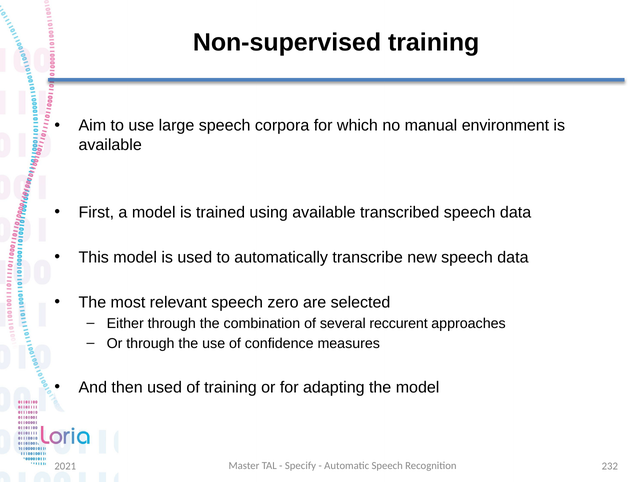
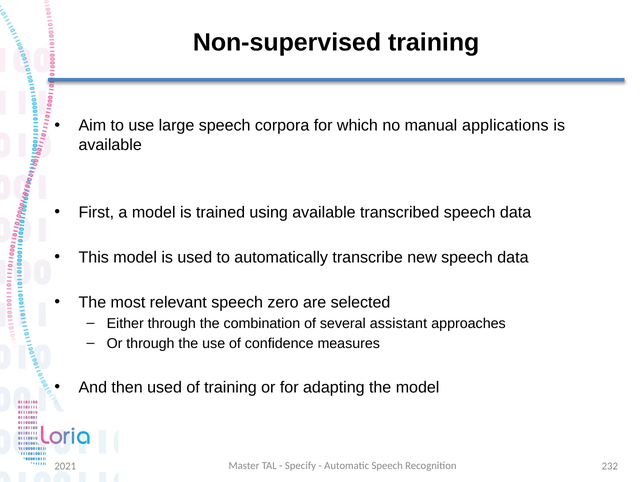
environment: environment -> applications (505, 126)
reccurent: reccurent -> assistant (398, 323)
